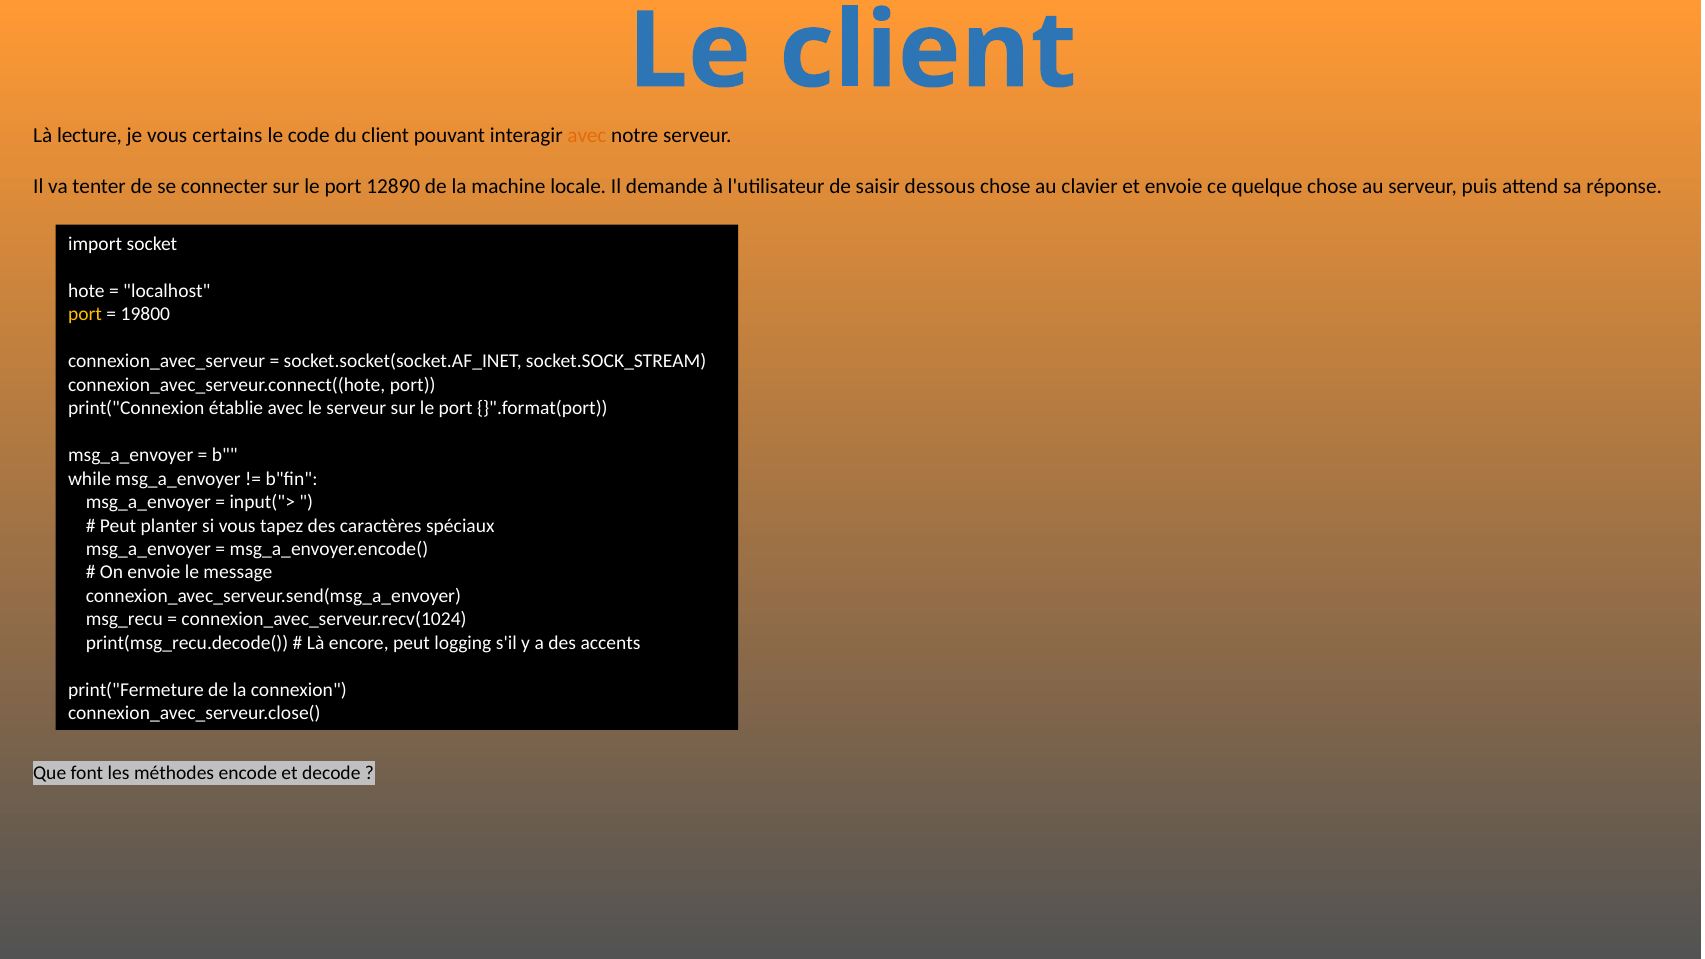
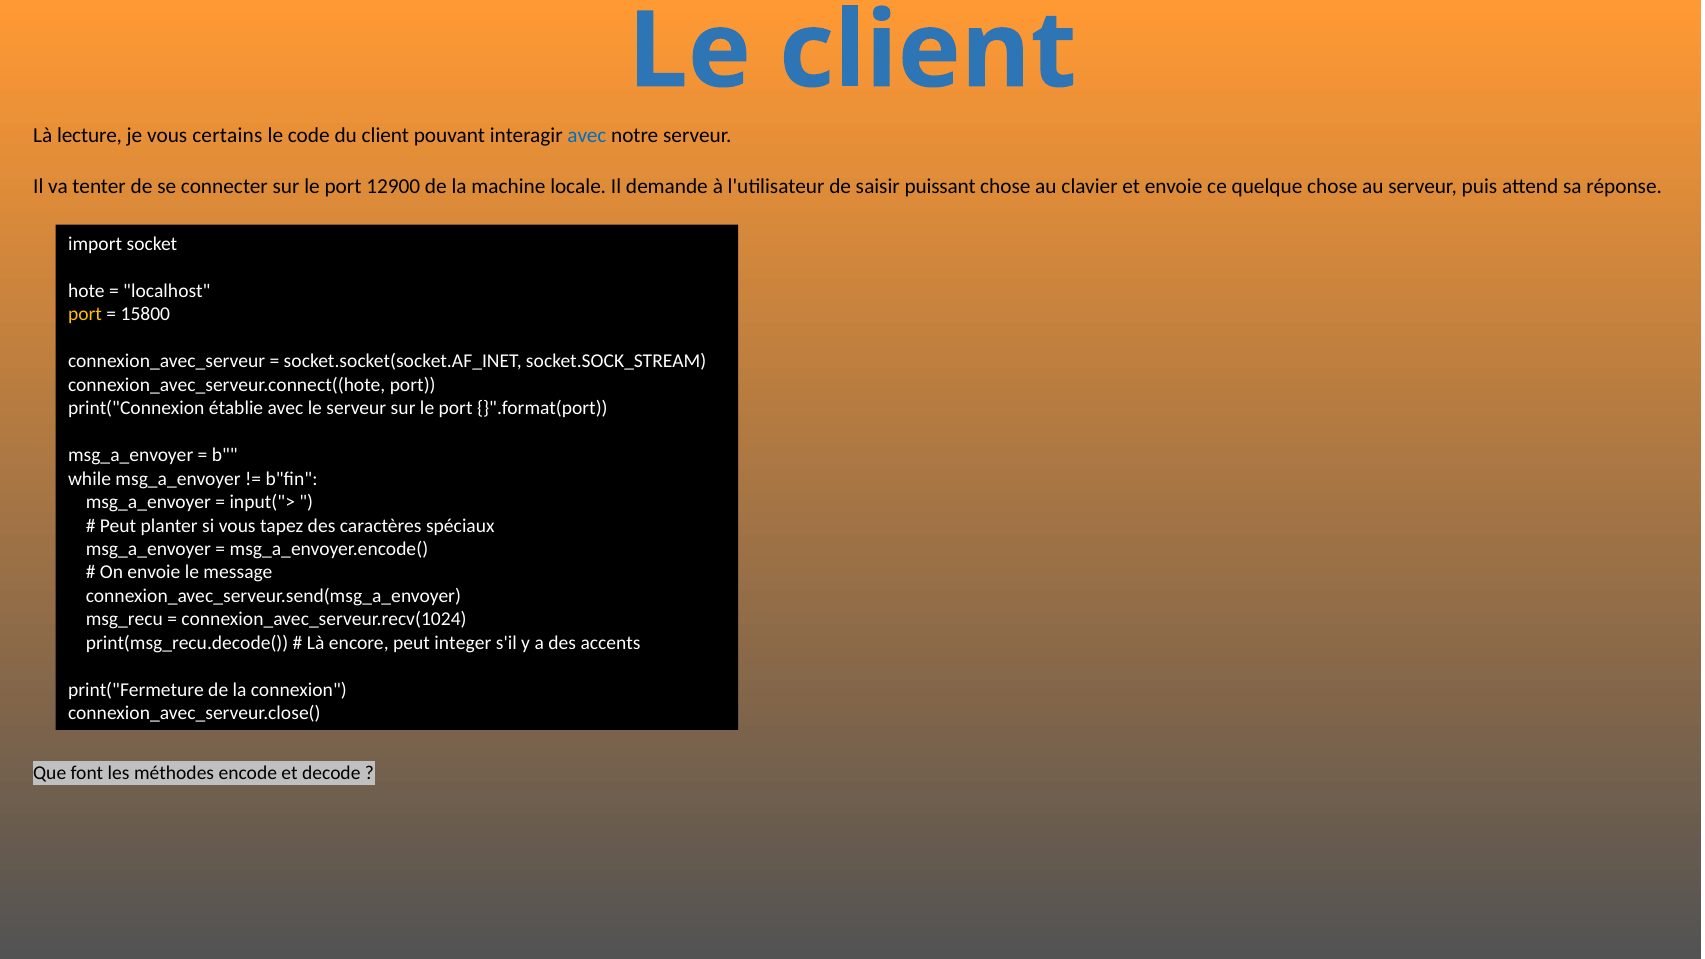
avec colour: orange -> blue (587, 135)
12890: 12890 -> 12900 (393, 186)
dessous: dessous -> puissant (940, 186)
19800: 19800 -> 15800 (145, 314)
logging: logging -> integer (463, 643)
